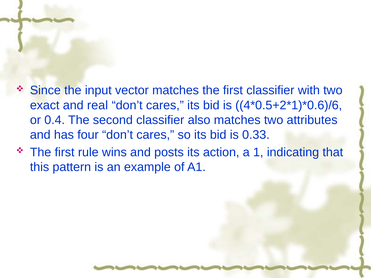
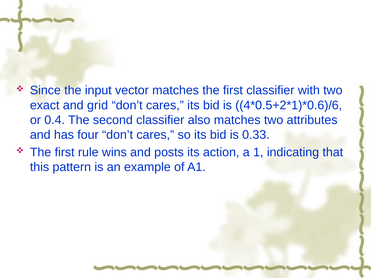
real: real -> grid (98, 105)
